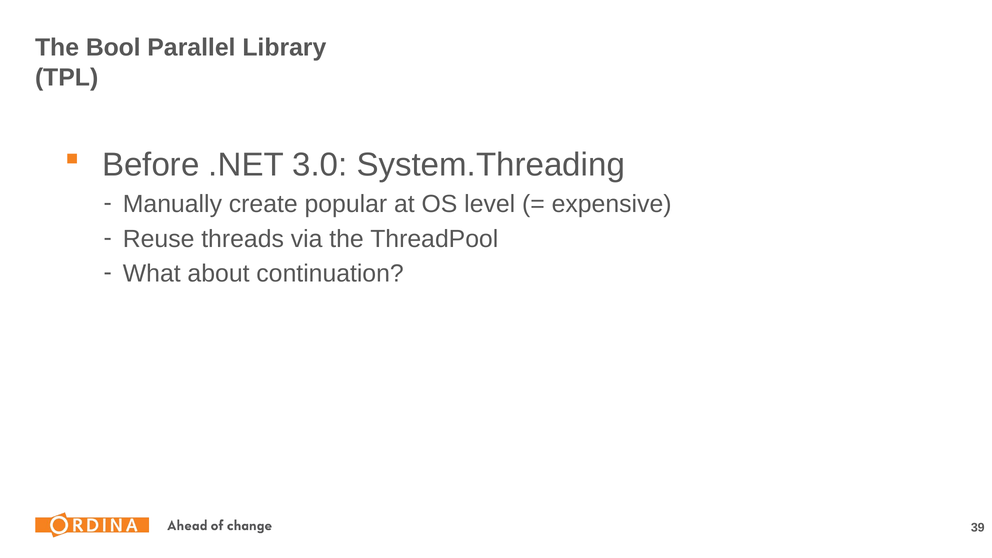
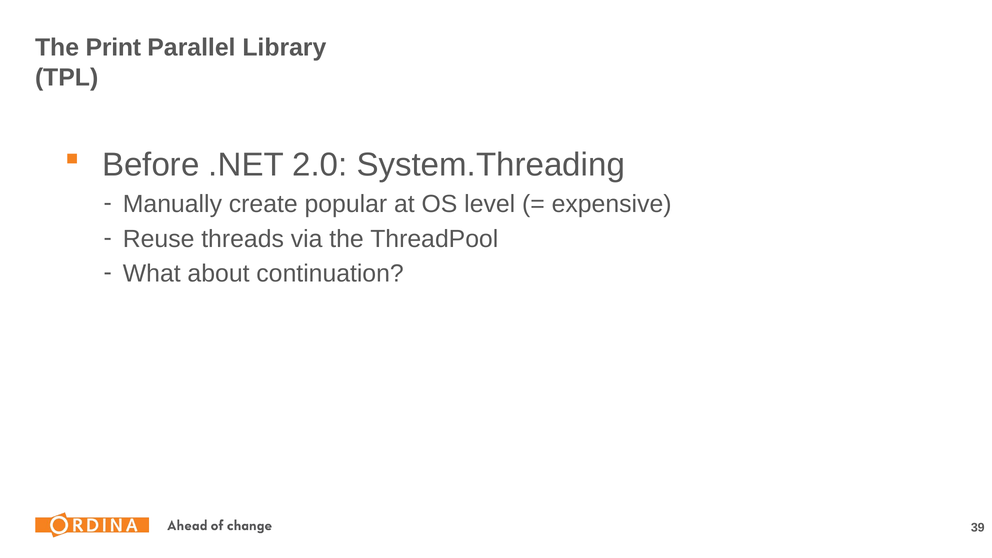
Bool: Bool -> Print (113, 48)
3.0: 3.0 -> 2.0 (320, 165)
